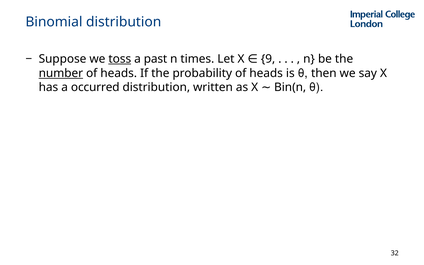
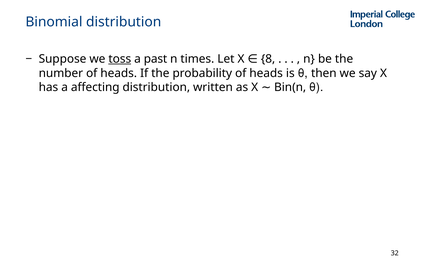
9: 9 -> 8 (268, 59)
number underline: present -> none (61, 73)
occurred: occurred -> affecting (95, 87)
